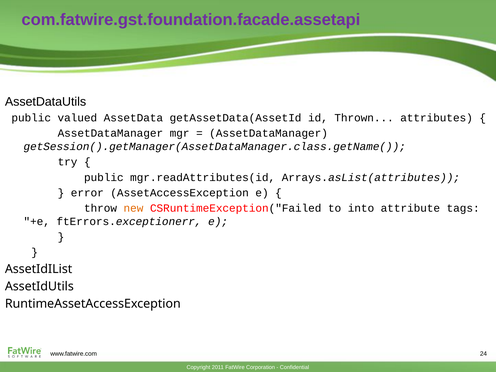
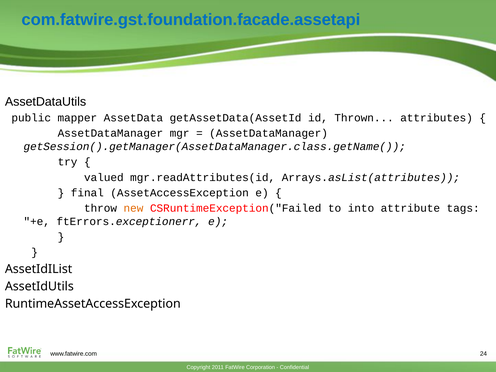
com.fatwire.gst.foundation.facade.assetapi colour: purple -> blue (191, 20)
valued: valued -> mapper (77, 118)
public: public -> valued (104, 177)
error: error -> final (87, 193)
